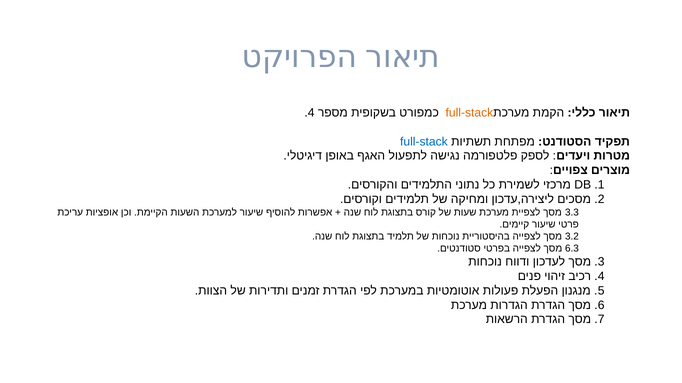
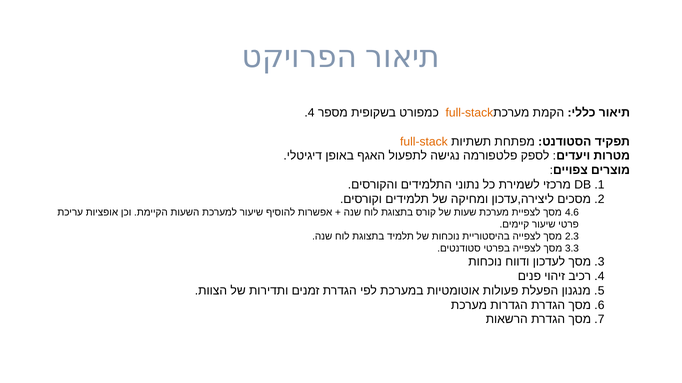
full-stack colour: blue -> orange (424, 142)
3.3: 3.3 -> 4.6 (572, 213)
3.2: 3.2 -> 2.3 (572, 237)
6.3: 6.3 -> 3.3 (572, 249)
